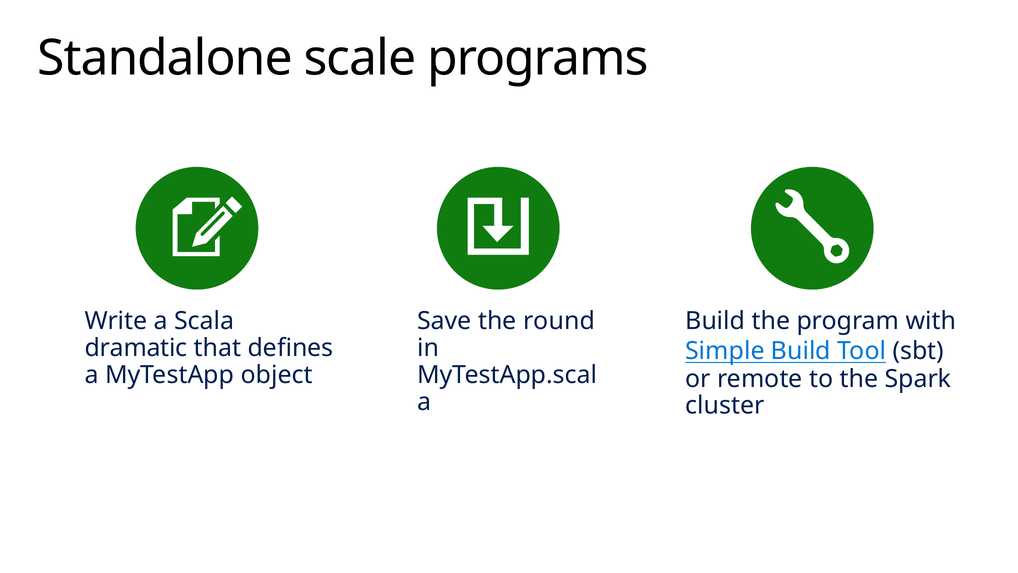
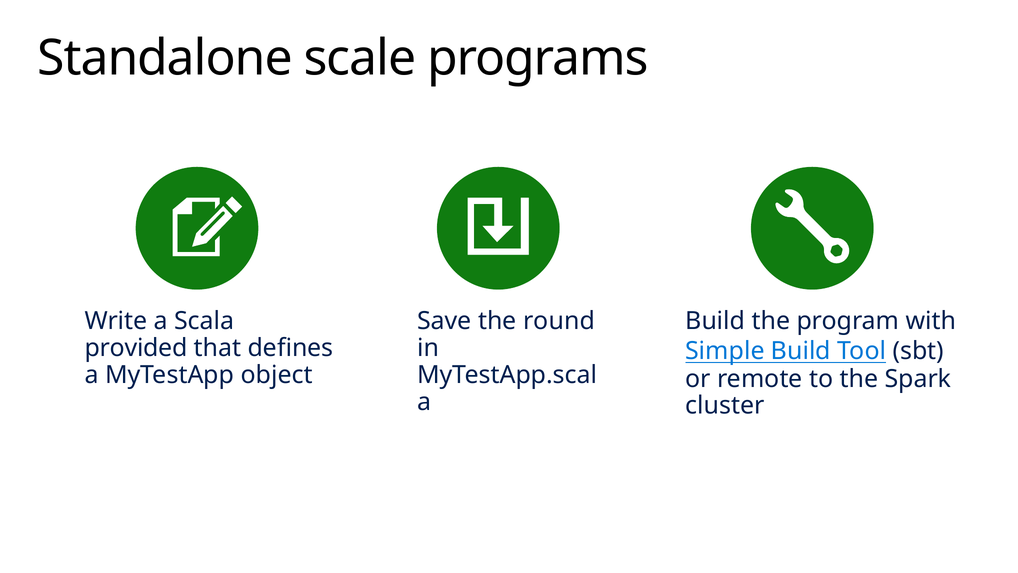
dramatic: dramatic -> provided (136, 348)
